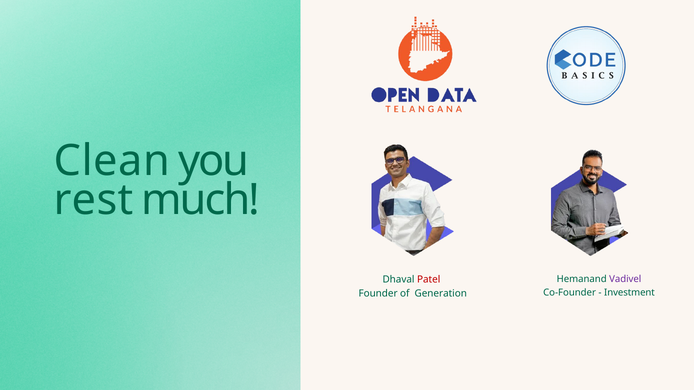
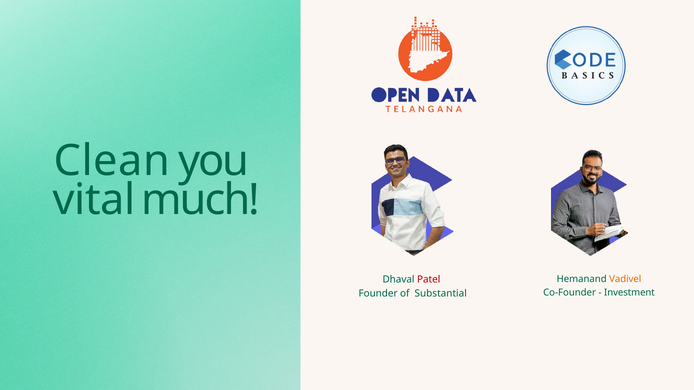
rest: rest -> vital (94, 200)
Vadivel colour: purple -> orange (625, 280)
Generation: Generation -> Substantial (441, 294)
